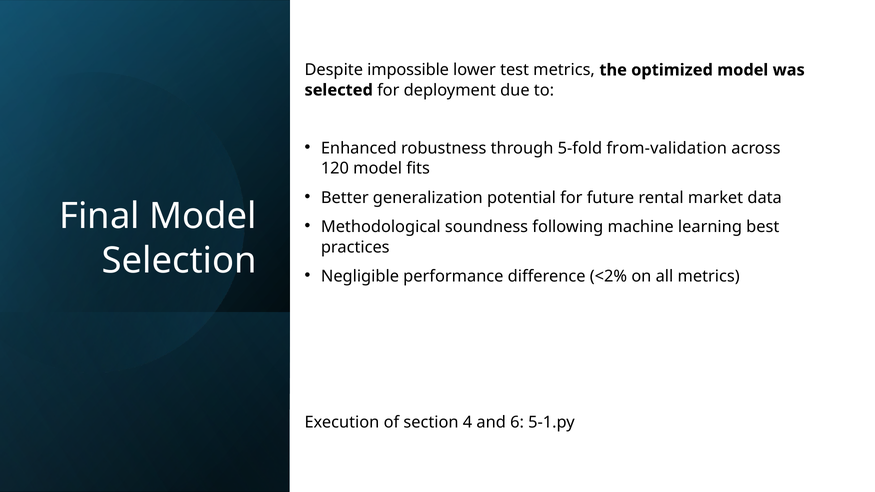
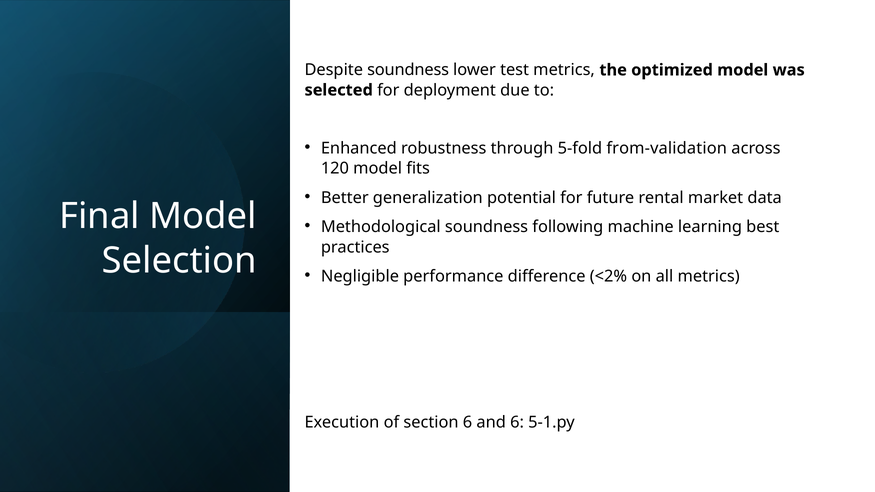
Despite impossible: impossible -> soundness (408, 70)
section 4: 4 -> 6 (468, 422)
